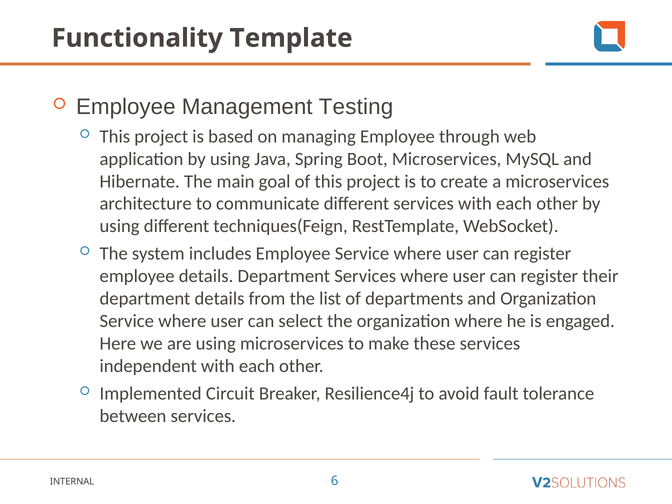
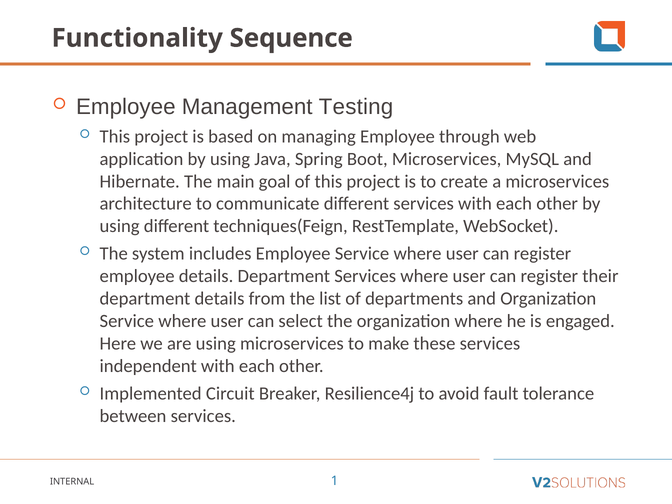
Template: Template -> Sequence (291, 38)
6: 6 -> 1 (335, 481)
